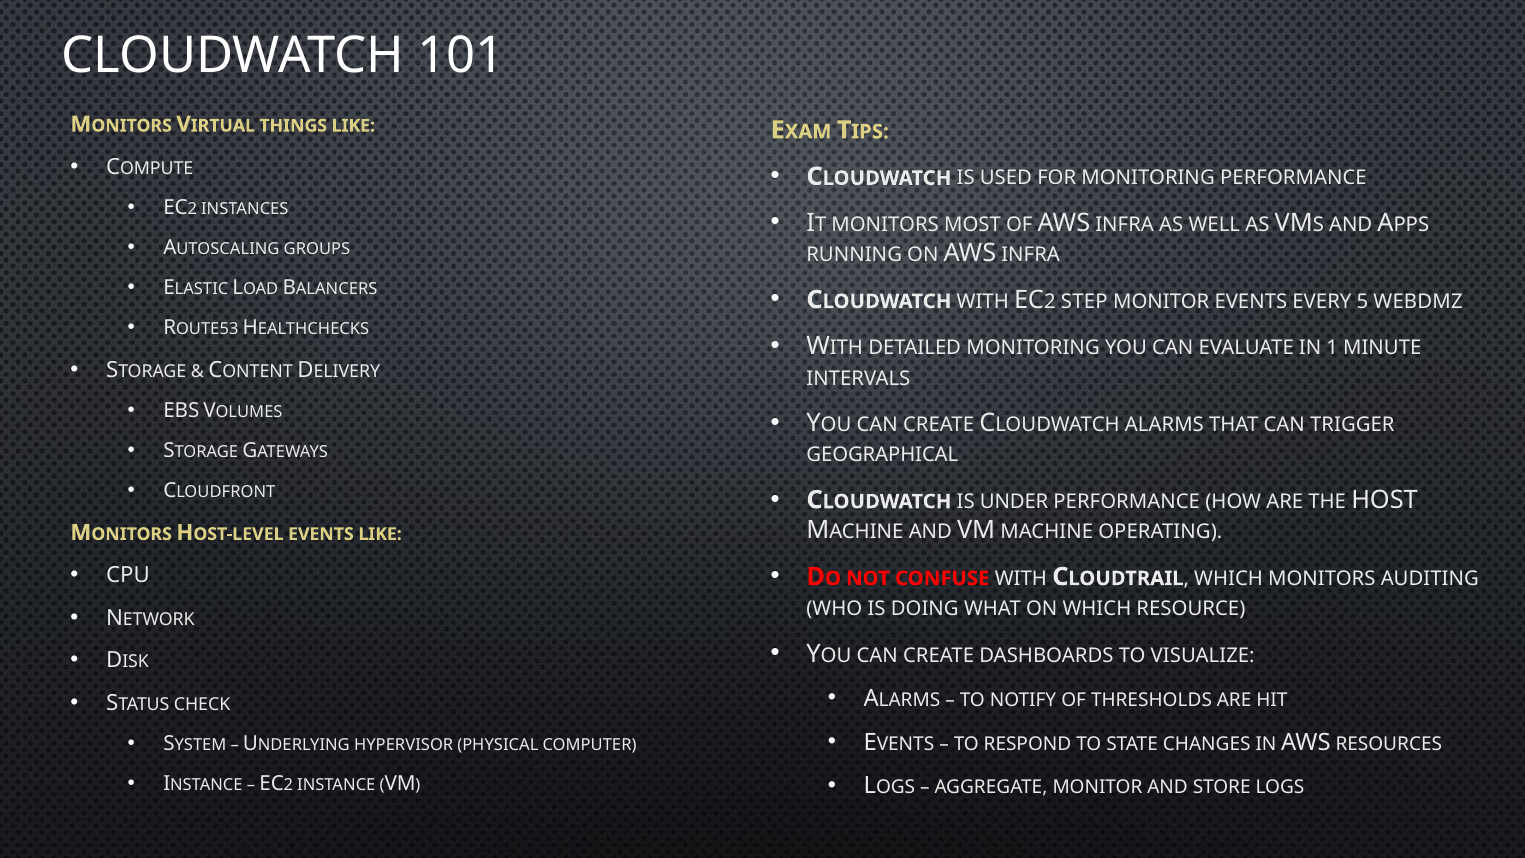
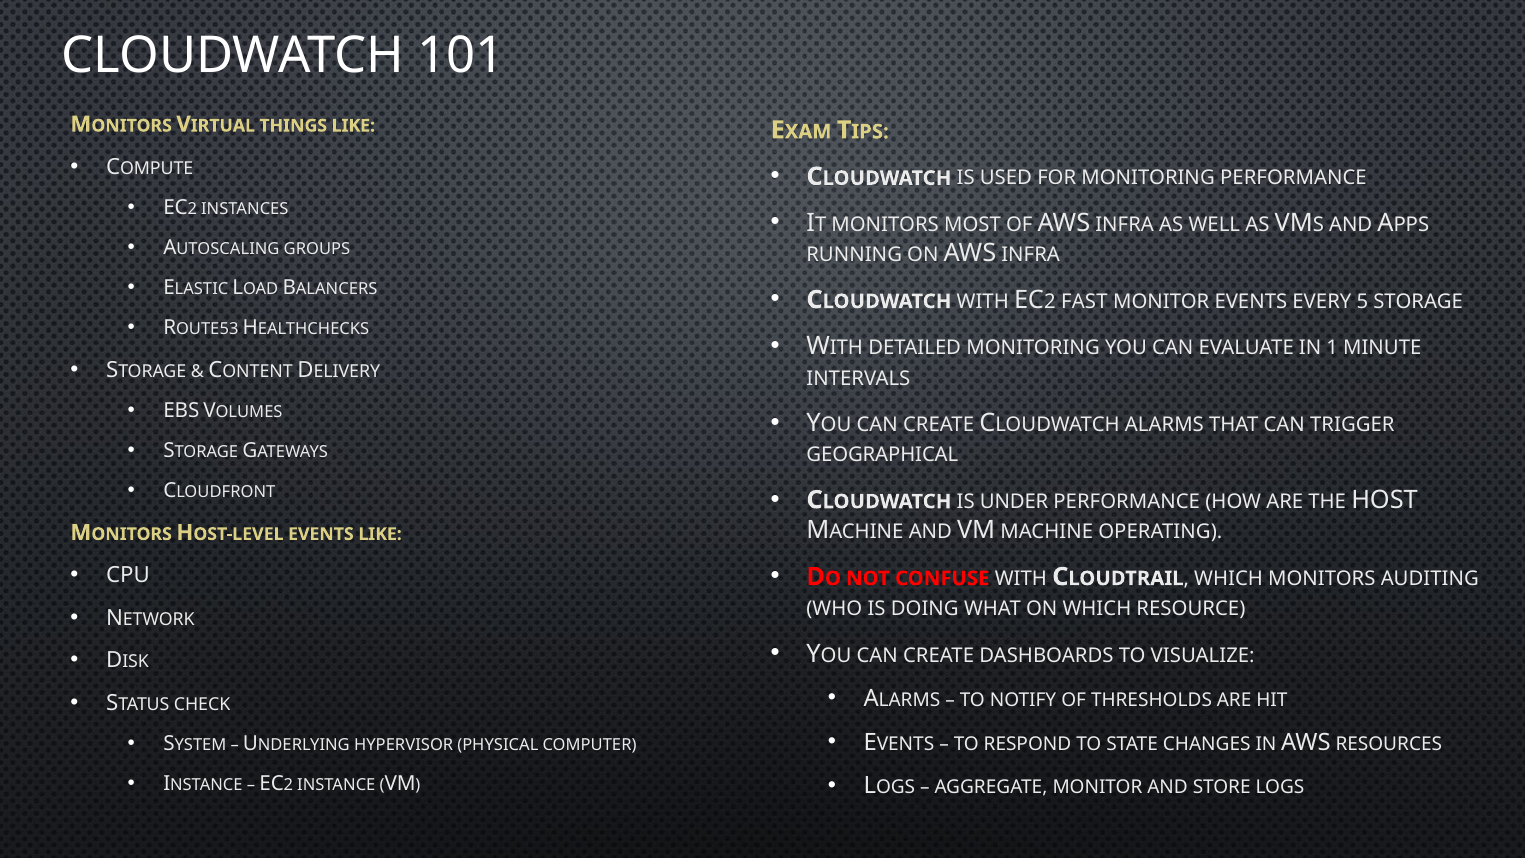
STEP: STEP -> FAST (1084, 301)
5 WEBDMZ: WEBDMZ -> STORAGE (1418, 301)
